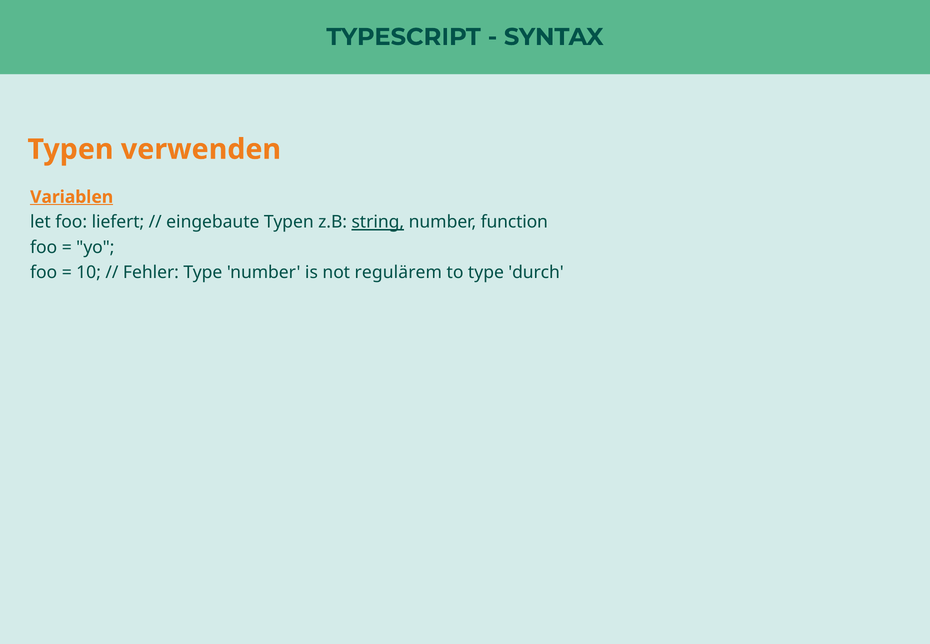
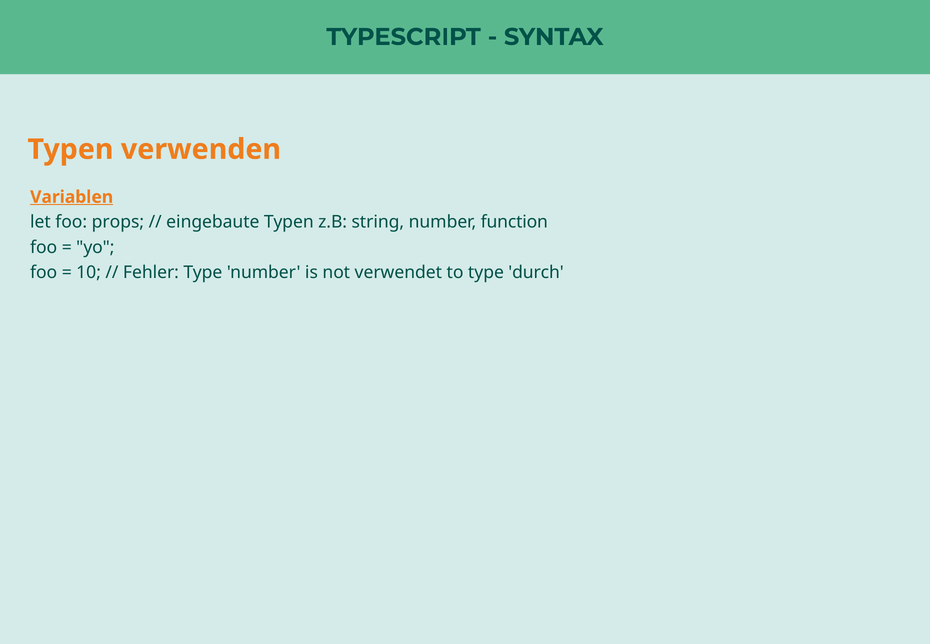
liefert: liefert -> props (118, 222)
string underline: present -> none (378, 222)
regulärem: regulärem -> verwendet (398, 272)
